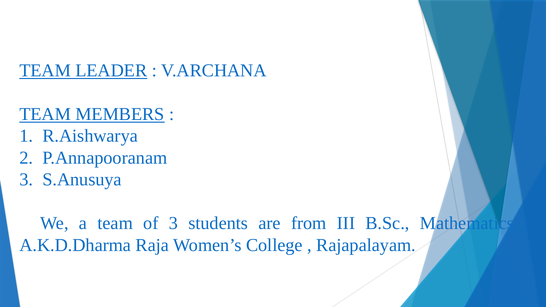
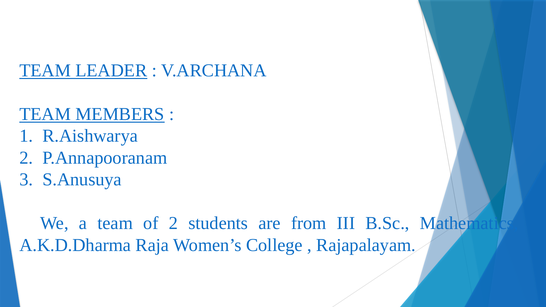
of 3: 3 -> 2 (173, 223)
